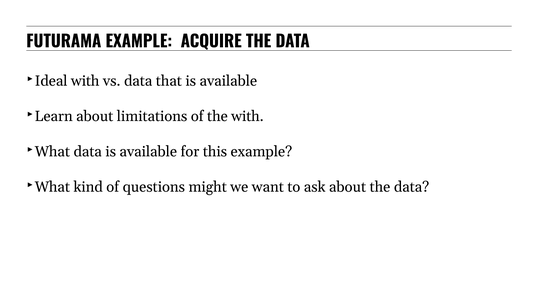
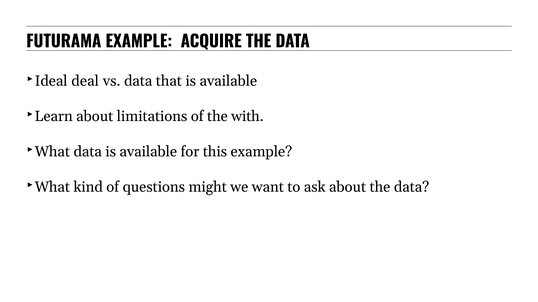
Ideal with: with -> deal (85, 81)
